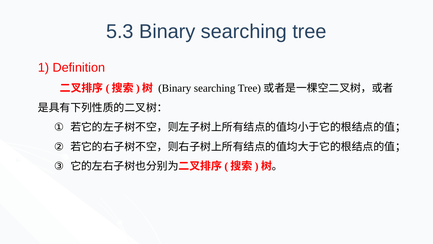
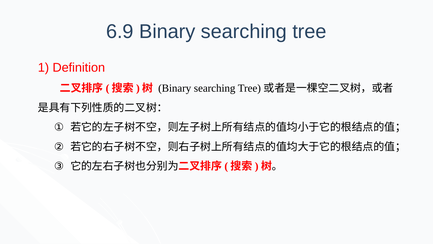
5.3: 5.3 -> 6.9 (120, 31)
